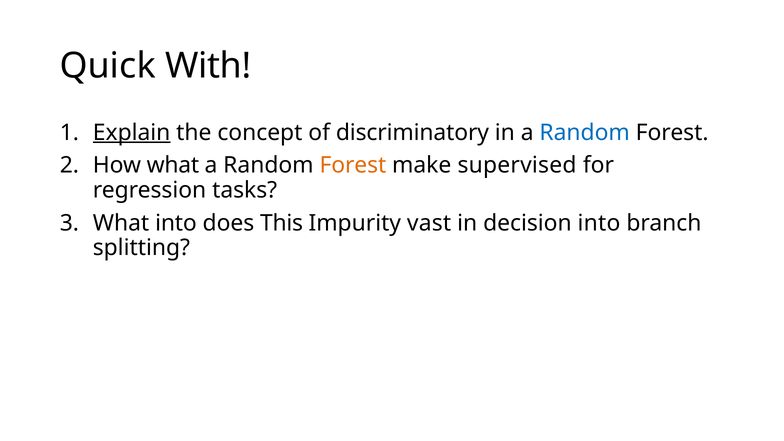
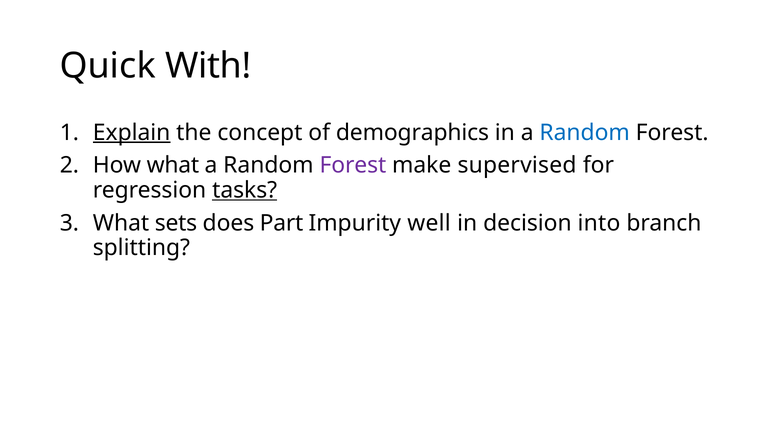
discriminatory: discriminatory -> demographics (412, 133)
Forest colour: orange -> purple (353, 165)
tasks underline: none -> present (245, 190)
What into: into -> sets (176, 223)
This: This -> Part (282, 223)
vast: vast -> well (429, 223)
